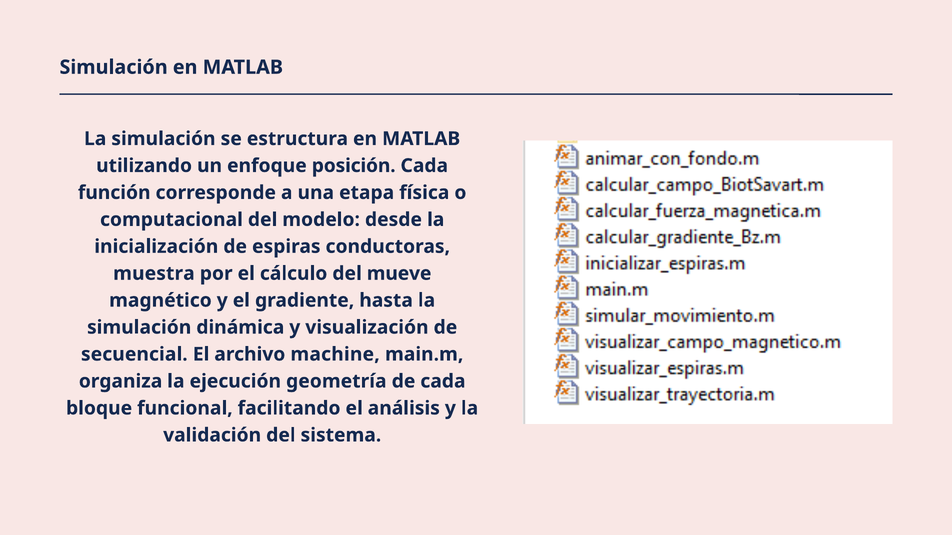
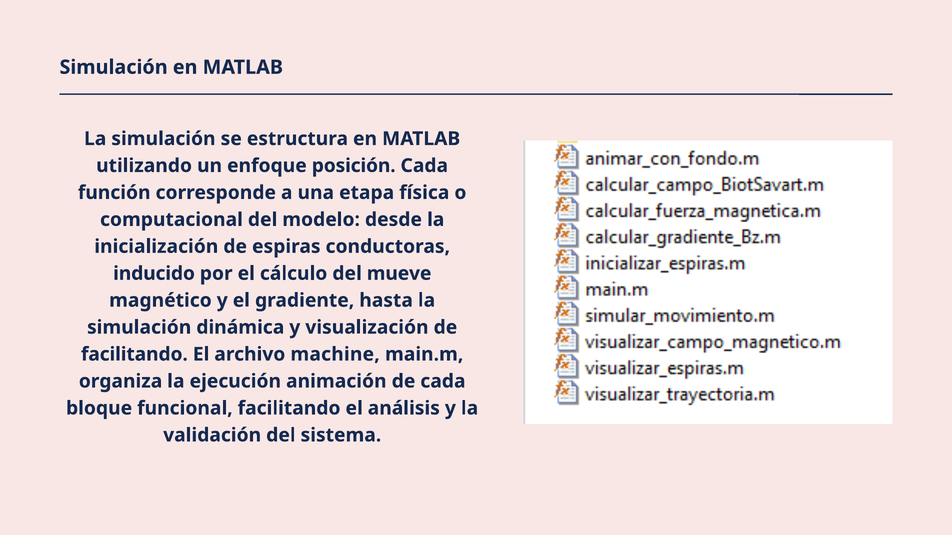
muestra: muestra -> inducido (154, 274)
secuencial: secuencial -> facilitando (134, 355)
geometría: geometría -> animación (336, 382)
